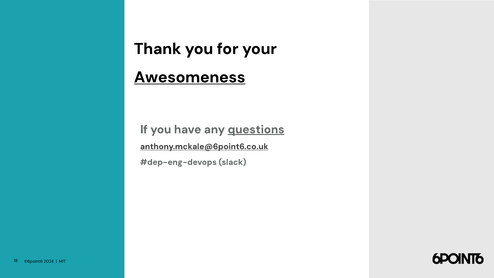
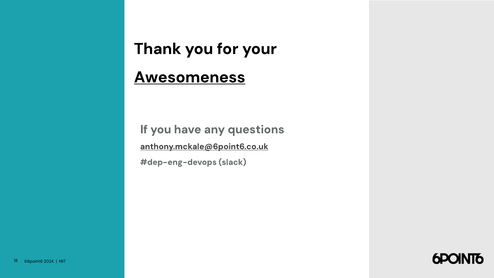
questions underline: present -> none (256, 129)
